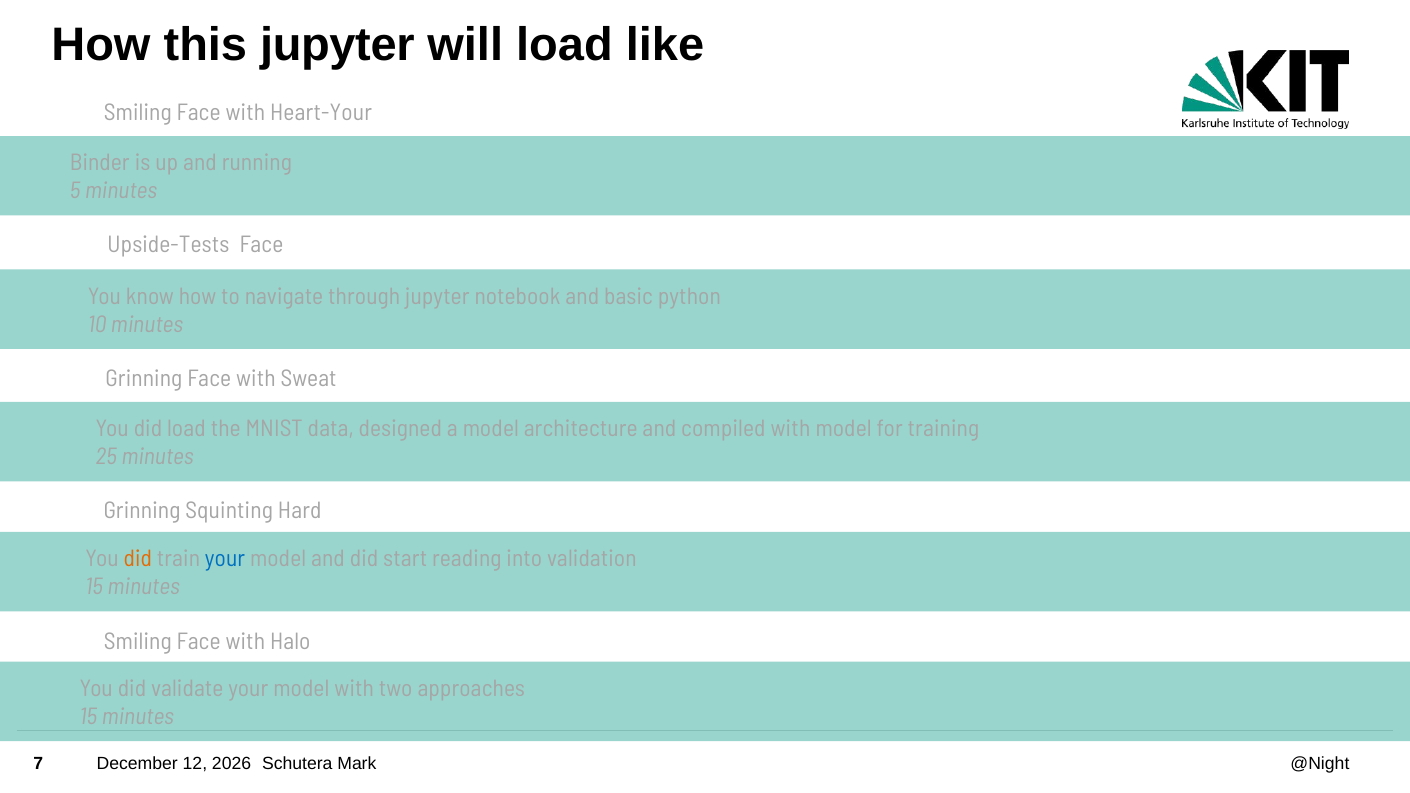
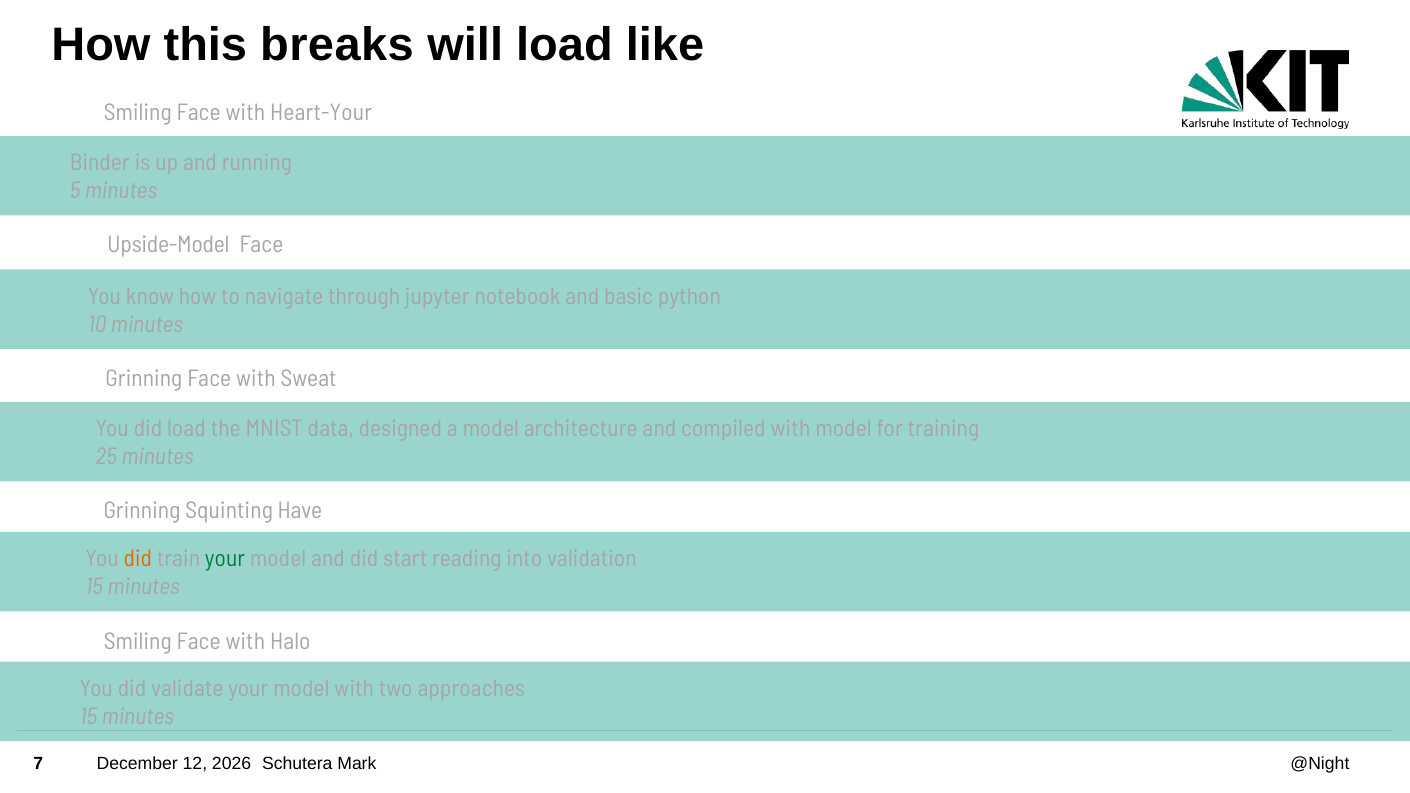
this jupyter: jupyter -> breaks (337, 45)
Upside-Tests: Upside-Tests -> Upside-Model (168, 245)
Hard: Hard -> Have (300, 511)
your colour: blue -> green (225, 559)
